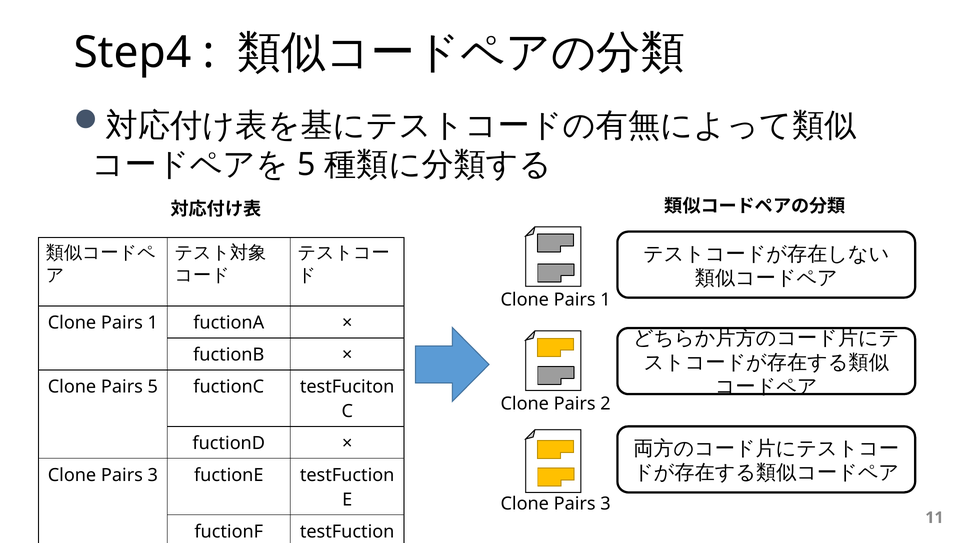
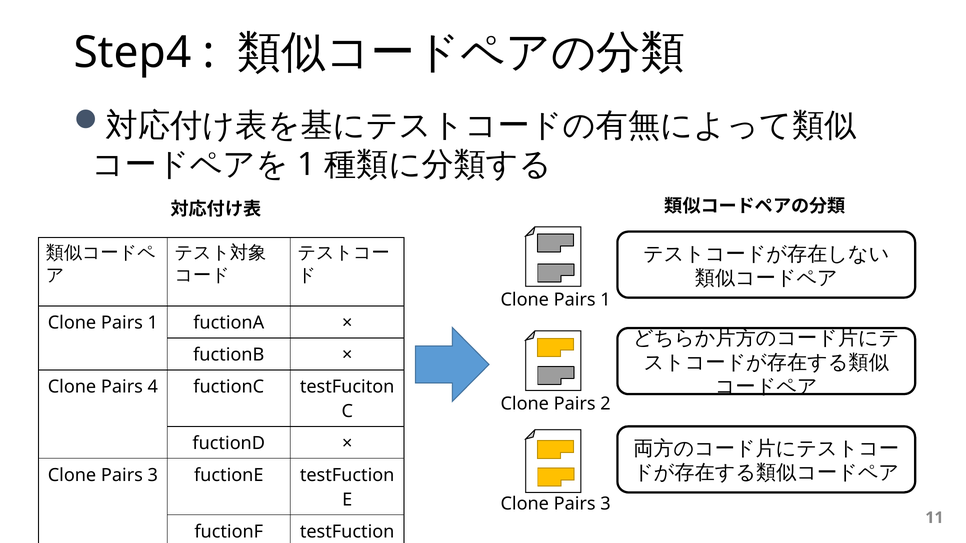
5: 5 -> 1 (306, 165)
Pairs 5: 5 -> 4 (153, 387)
